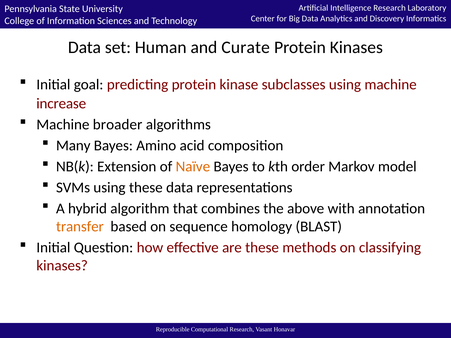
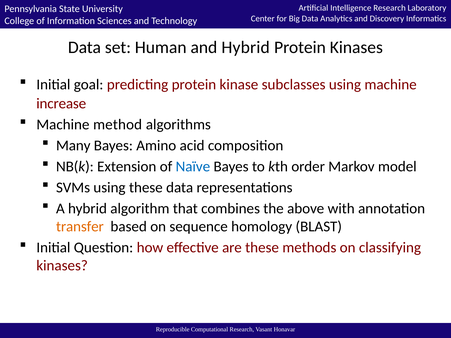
and Curate: Curate -> Hybrid (246, 47)
broader: broader -> method (118, 125)
Naïve colour: orange -> blue (193, 167)
